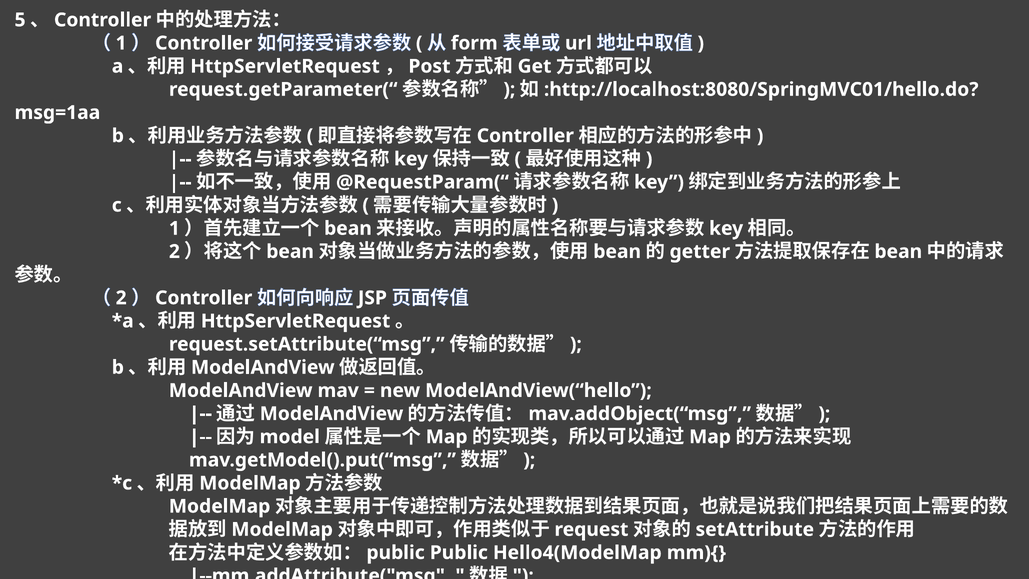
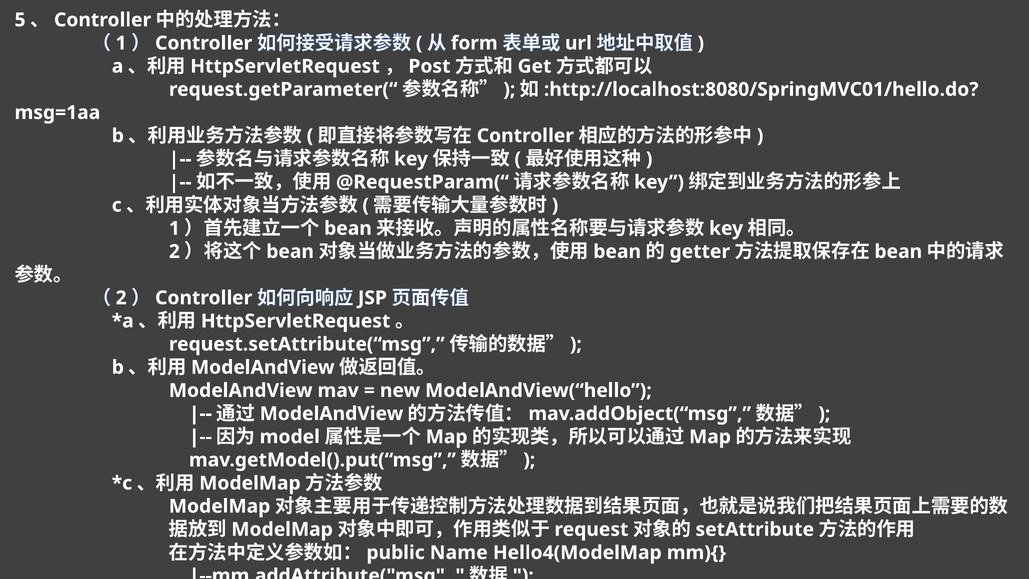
Public: Public -> Name (459, 552)
